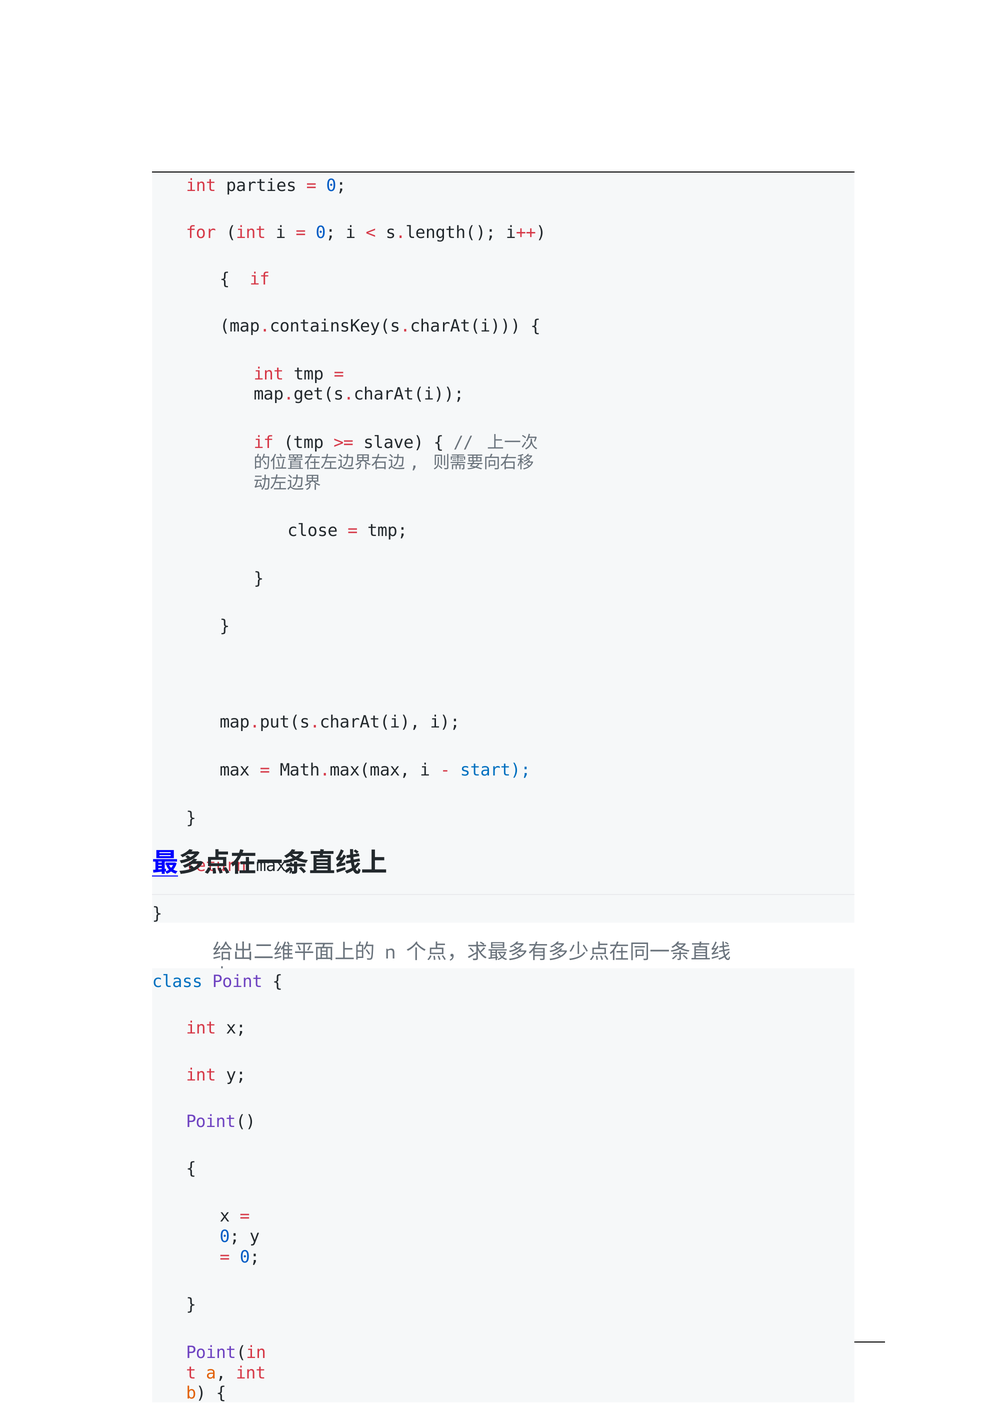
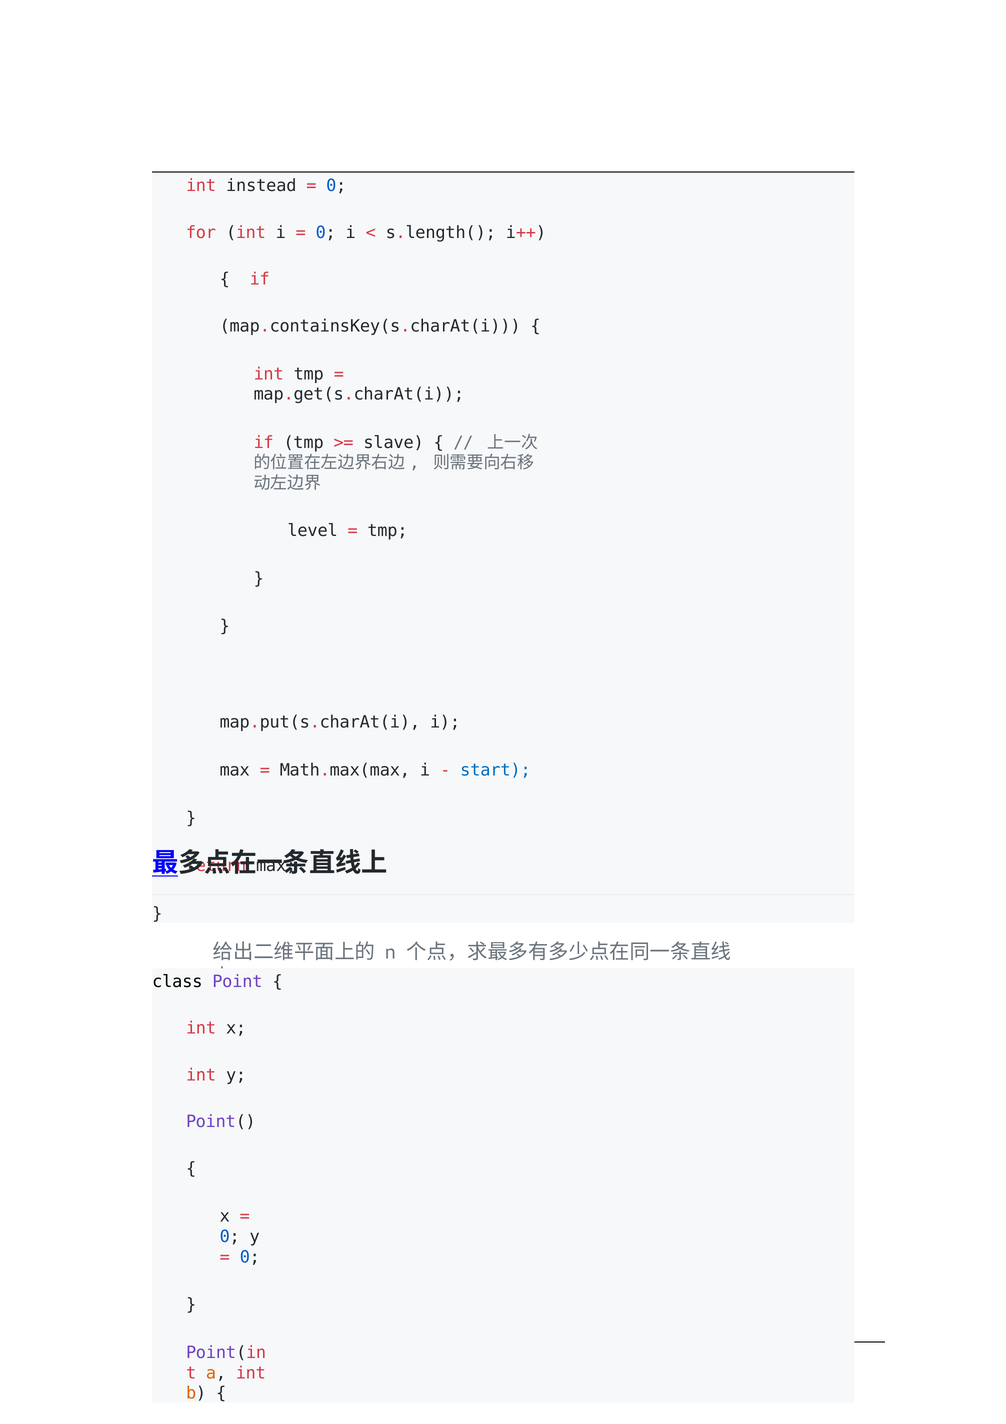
parties: parties -> instead (261, 186)
close: close -> level (313, 530)
class colour: blue -> black (177, 981)
